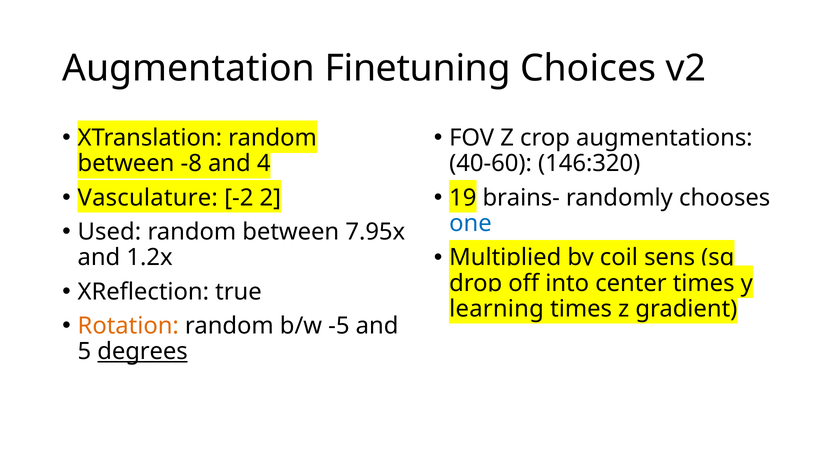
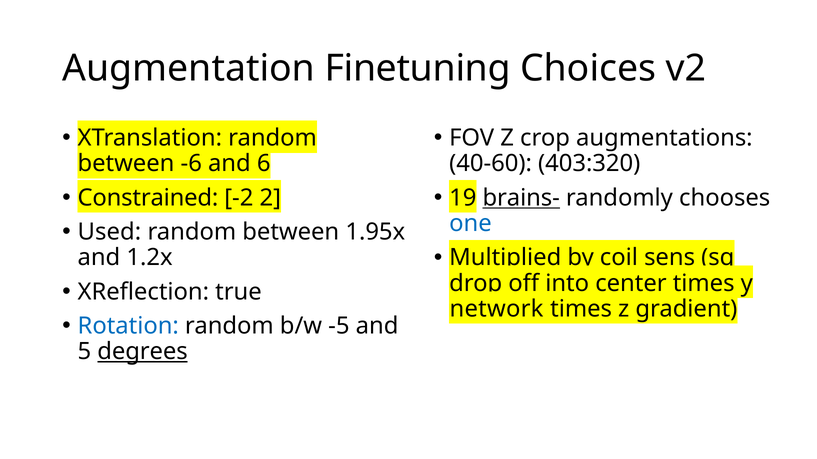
-8: -8 -> -6 (191, 164)
4: 4 -> 6 (264, 164)
146:320: 146:320 -> 403:320 (589, 164)
Vasculature: Vasculature -> Constrained (148, 198)
brains- underline: none -> present (521, 198)
7.95x: 7.95x -> 1.95x (375, 232)
learning: learning -> network (497, 309)
Rotation colour: orange -> blue (128, 326)
